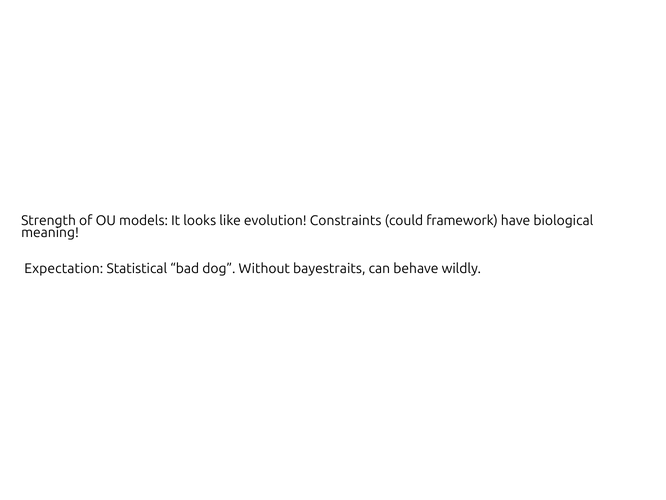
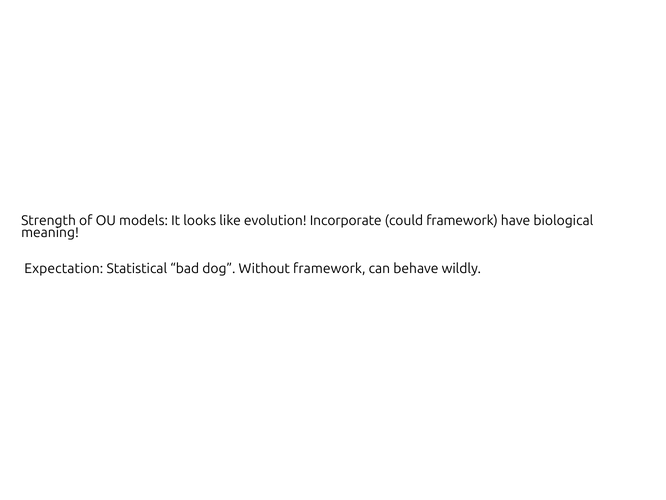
Constraints: Constraints -> Incorporate (346, 221)
Without bayestraits: bayestraits -> framework (329, 268)
